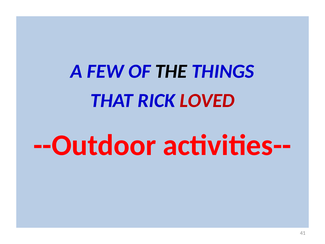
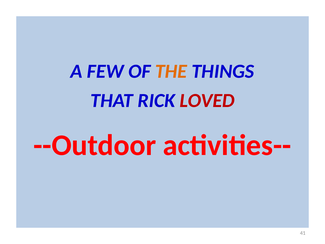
THE colour: black -> orange (171, 71)
